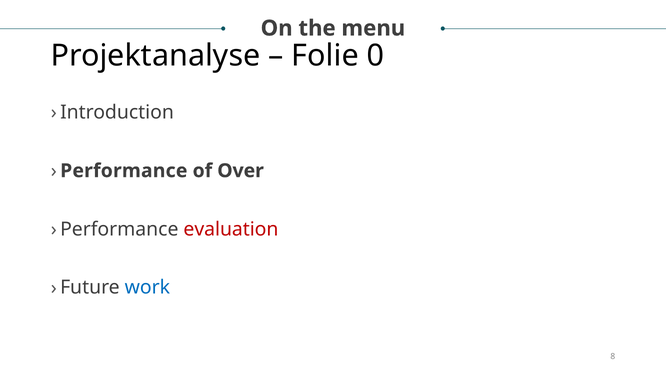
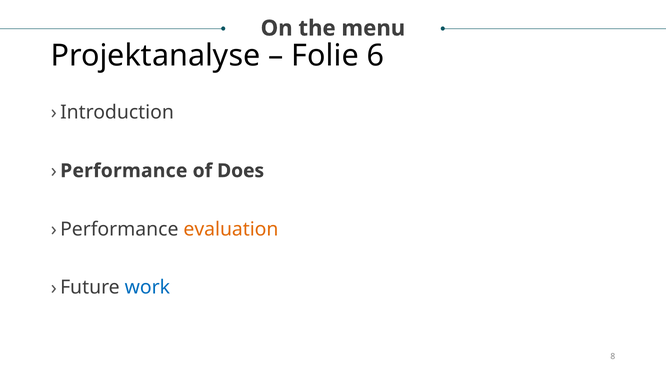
0: 0 -> 6 (375, 56)
Over: Over -> Does (241, 171)
evaluation colour: red -> orange (231, 230)
